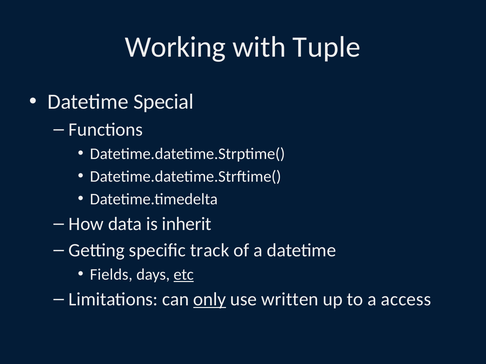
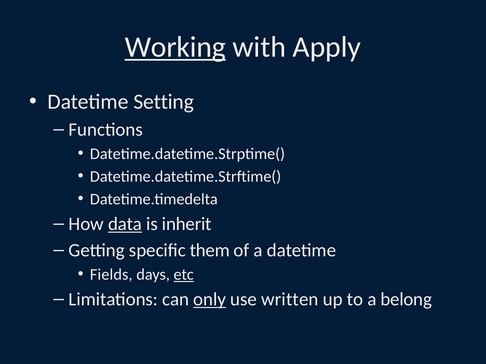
Working underline: none -> present (175, 47)
Tuple: Tuple -> Apply (327, 47)
Special: Special -> Setting (164, 102)
data underline: none -> present (125, 224)
track: track -> them (210, 251)
access: access -> belong (406, 300)
